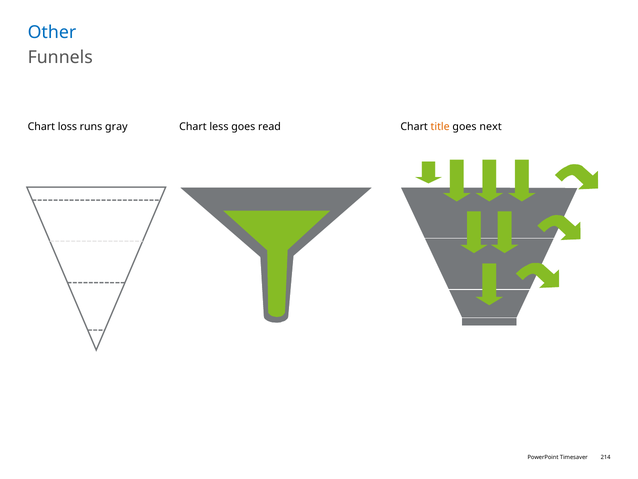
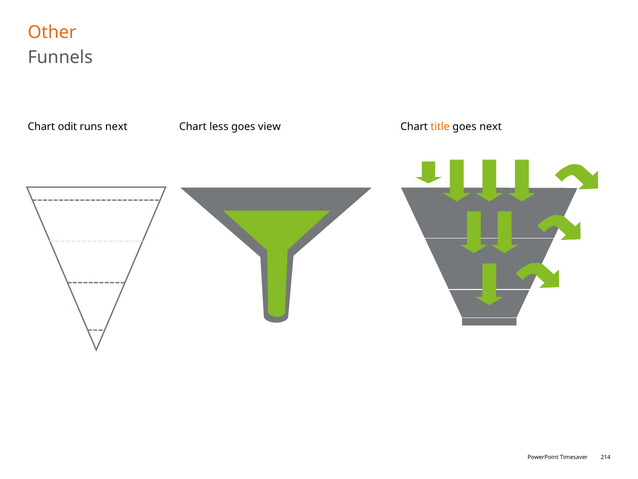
Other colour: blue -> orange (52, 33)
loss: loss -> odit (67, 126)
runs gray: gray -> next (116, 126)
read: read -> view (269, 126)
